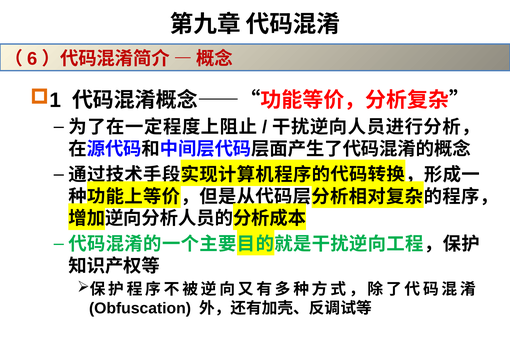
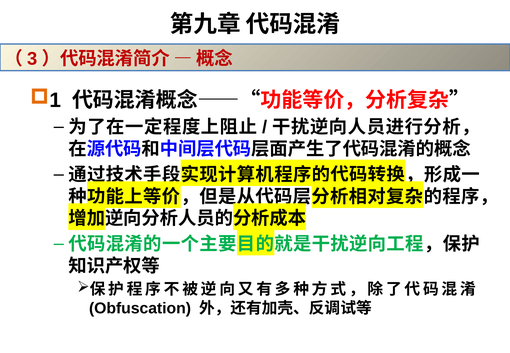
6: 6 -> 3 (32, 59)
